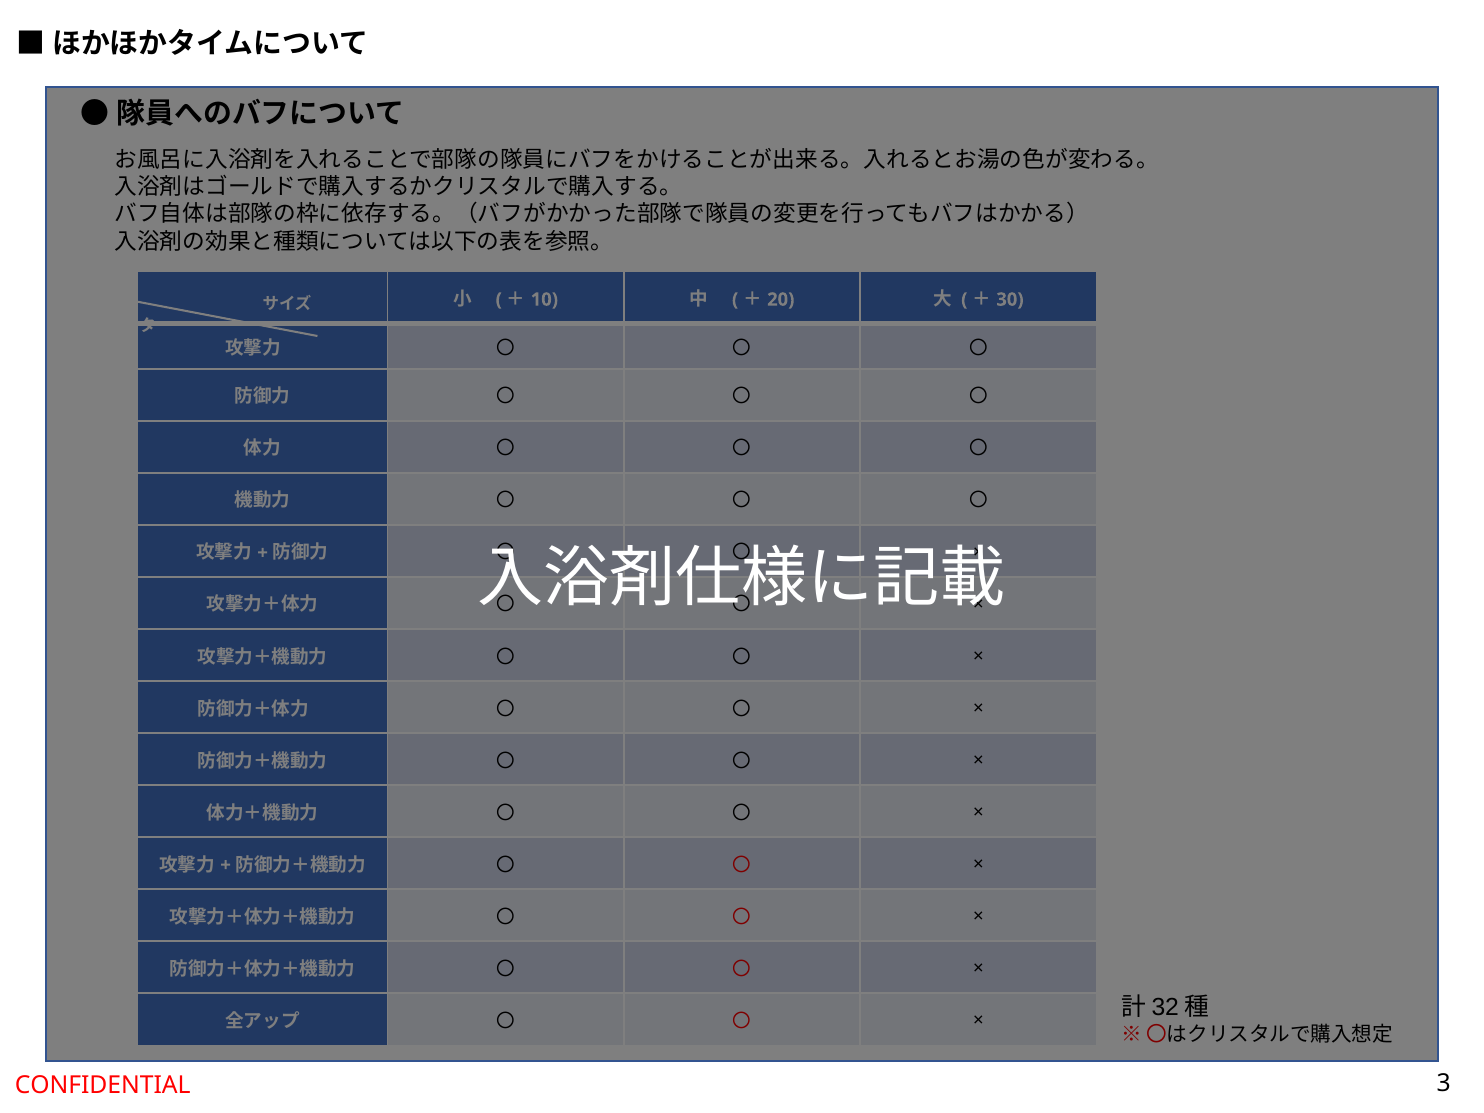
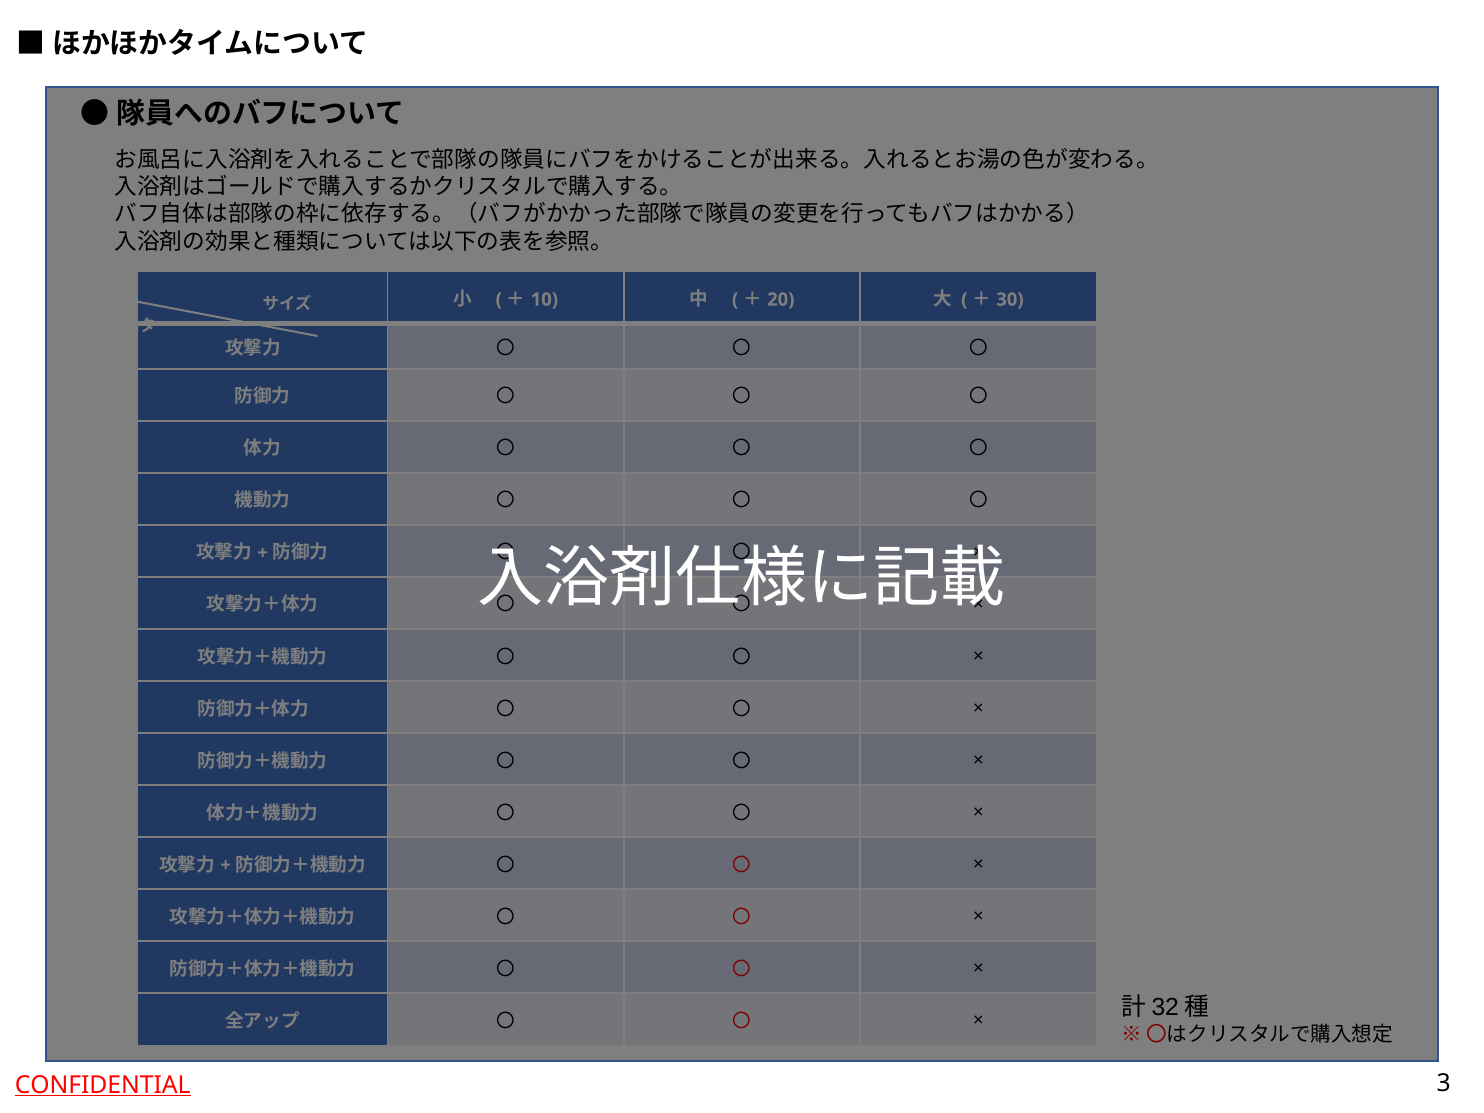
CONFIDENTIAL underline: none -> present (103, 1085)
